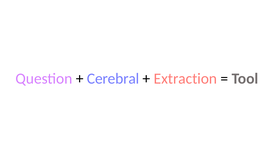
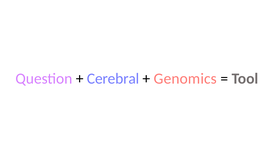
Extraction: Extraction -> Genomics (185, 79)
